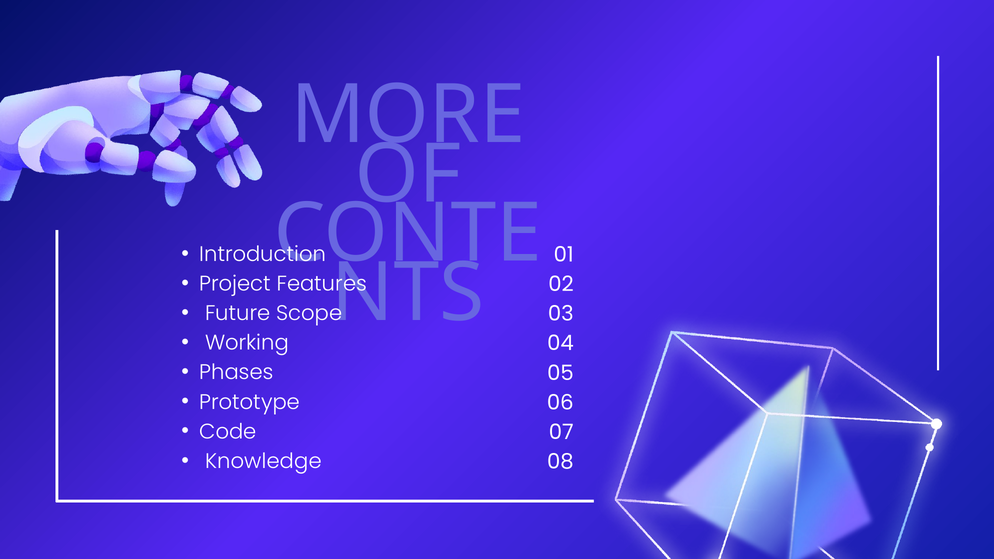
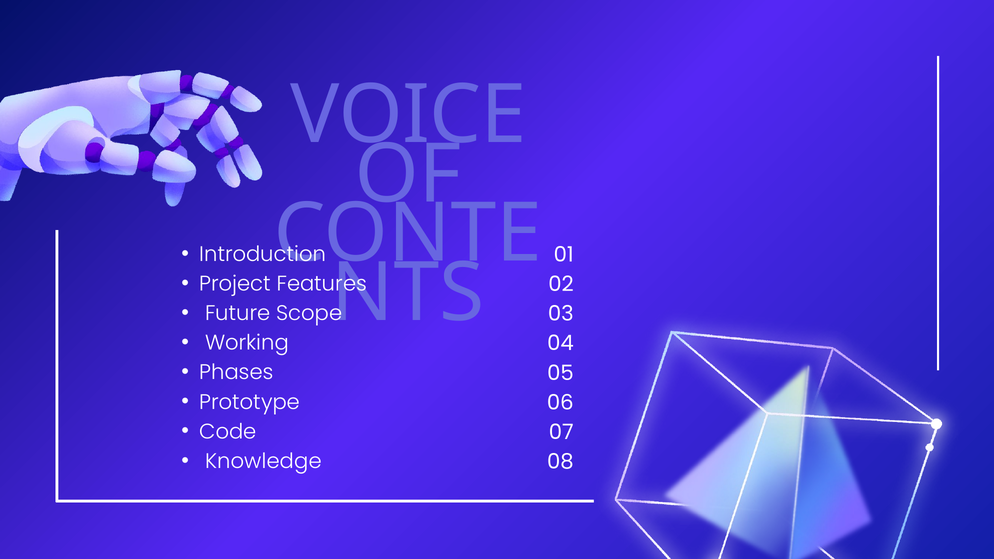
MORE: MORE -> VOICE (408, 115)
